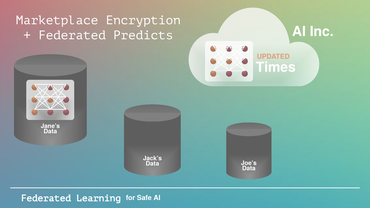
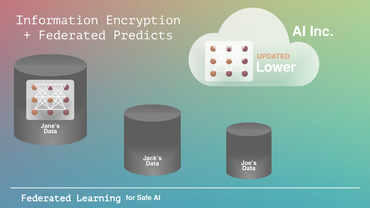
Marketplace: Marketplace -> Information (57, 20)
Times: Times -> Lower (276, 67)
